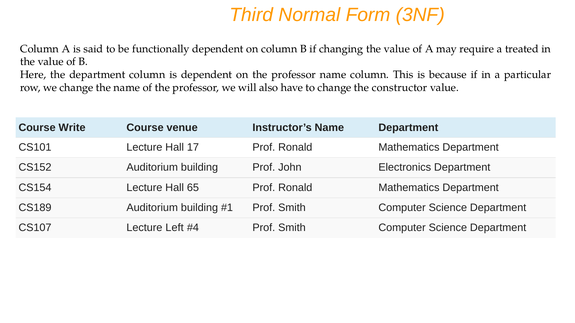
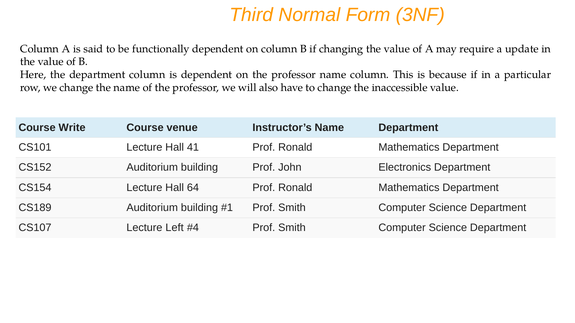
treated: treated -> update (522, 49)
constructor: constructor -> inaccessible (400, 88)
17: 17 -> 41 (193, 147)
65: 65 -> 64 (193, 188)
